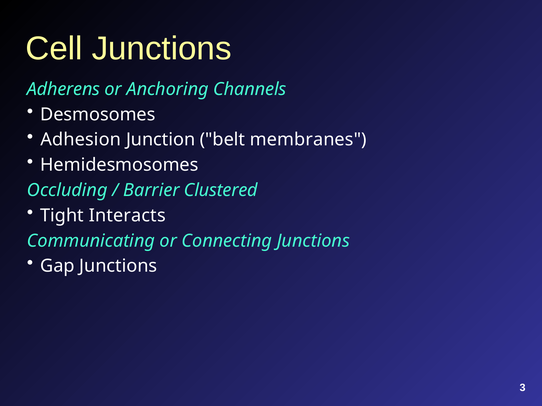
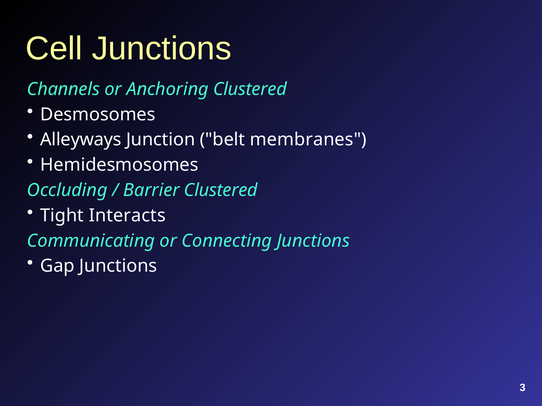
Adherens: Adherens -> Channels (63, 89)
Anchoring Channels: Channels -> Clustered (250, 89)
Adhesion: Adhesion -> Alleyways (81, 140)
